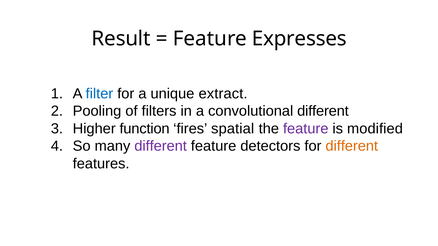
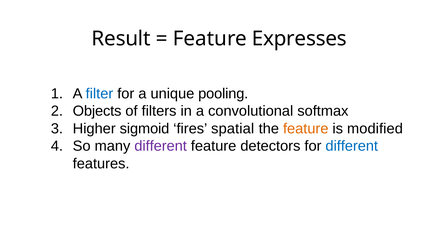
extract: extract -> pooling (223, 94)
Pooling: Pooling -> Objects (97, 111)
convolutional different: different -> softmax (323, 111)
function: function -> sigmoid (145, 129)
feature colour: purple -> orange (306, 129)
different colour: orange -> blue (352, 146)
